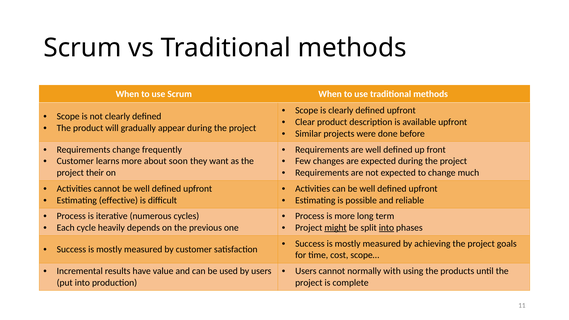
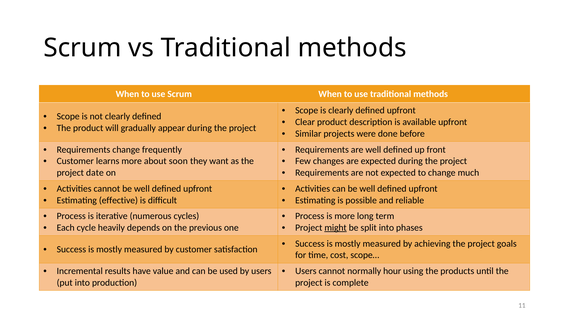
their: their -> date (95, 173)
into underline: present -> none (386, 228)
with: with -> hour (392, 271)
